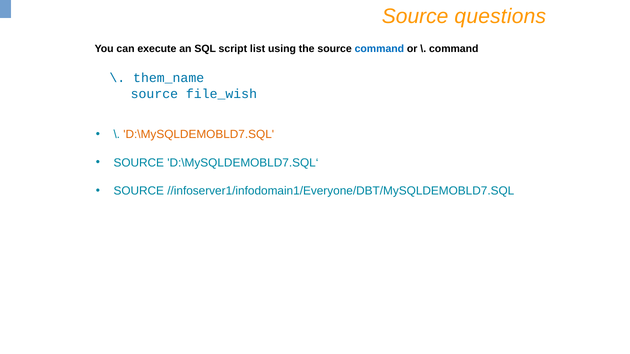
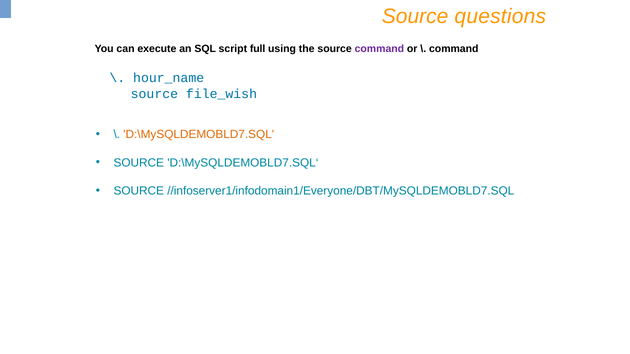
list: list -> full (258, 49)
command colour: blue -> purple (379, 49)
them_name: them_name -> hour_name (169, 78)
